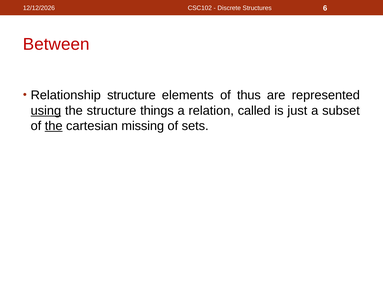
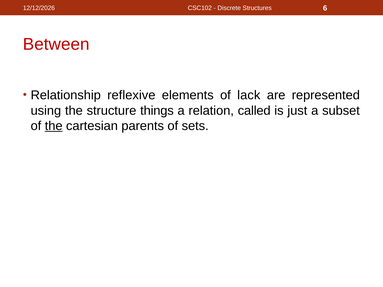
Relationship structure: structure -> reflexive (131, 95)
thus: thus -> lack (249, 95)
using underline: present -> none (46, 111)
missing: missing -> parents (143, 126)
